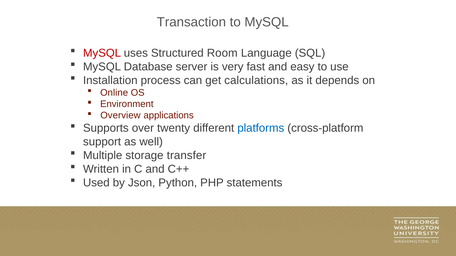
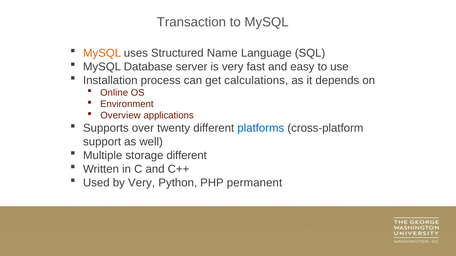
MySQL colour: red -> orange (102, 53)
Room: Room -> Name (222, 53)
storage transfer: transfer -> different (187, 156)
by Json: Json -> Very (142, 183)
statements: statements -> permanent (254, 183)
